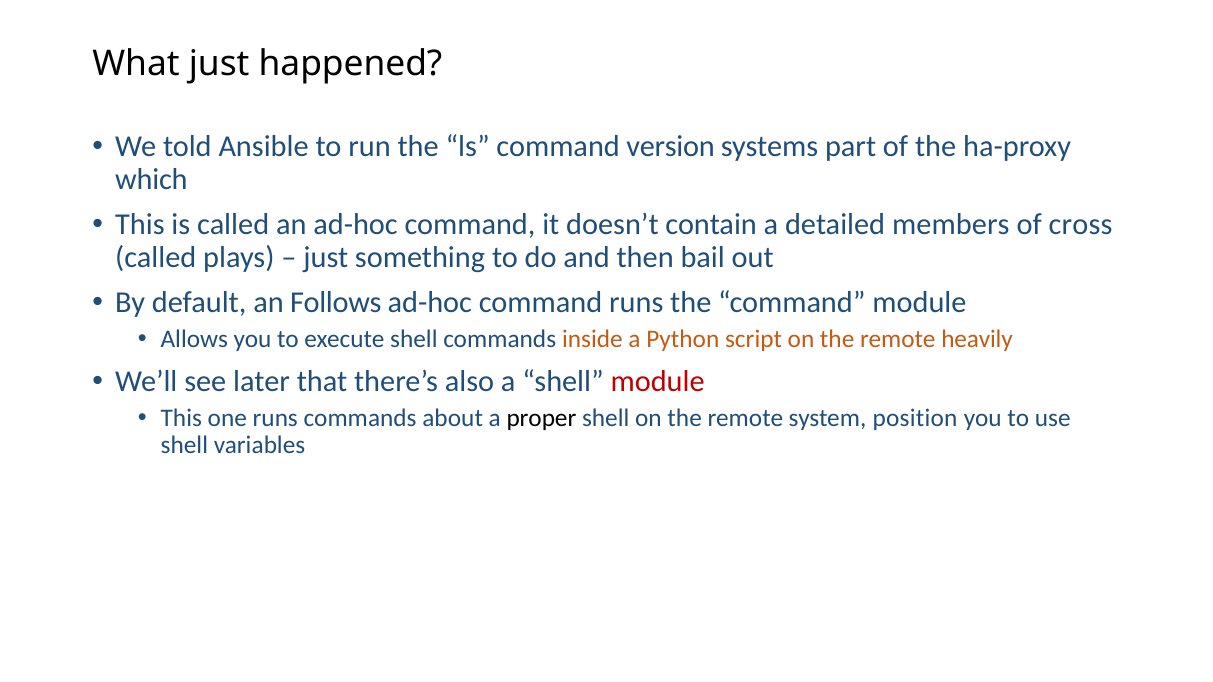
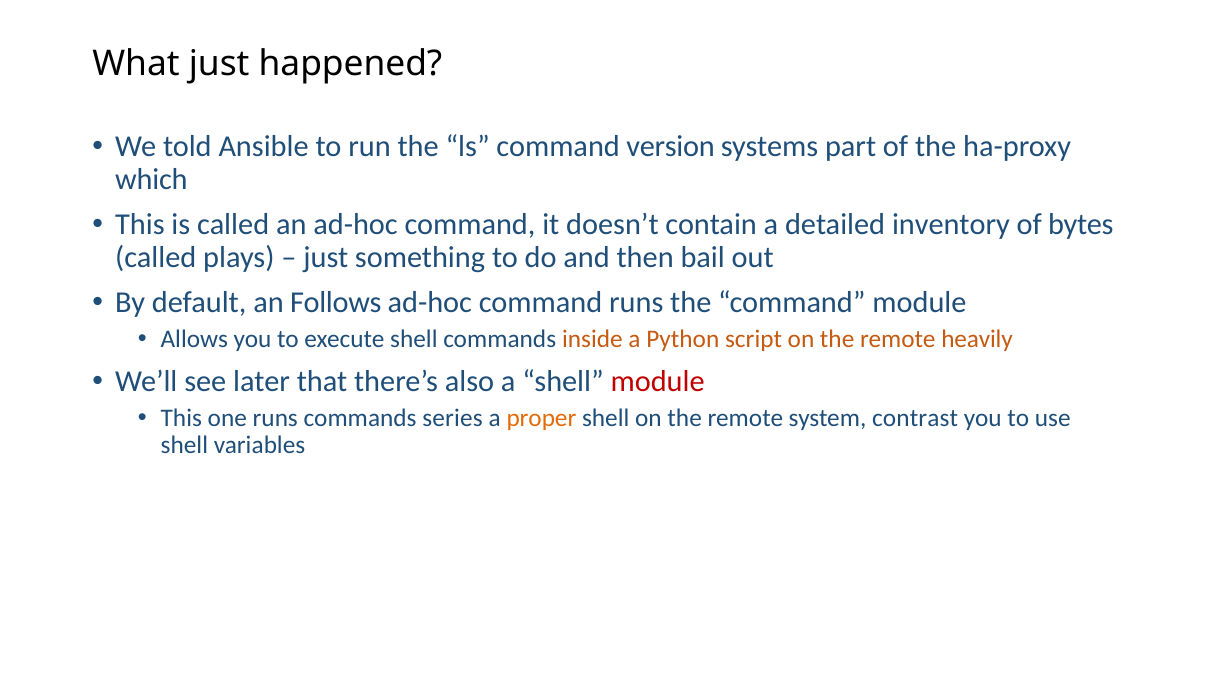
members: members -> inventory (951, 225)
cross: cross -> bytes (1081, 225)
about: about -> series (453, 418)
proper colour: black -> orange (541, 418)
position: position -> contrast (915, 418)
